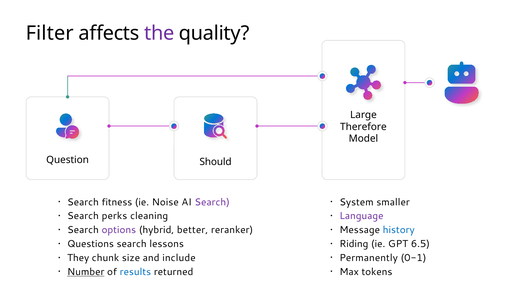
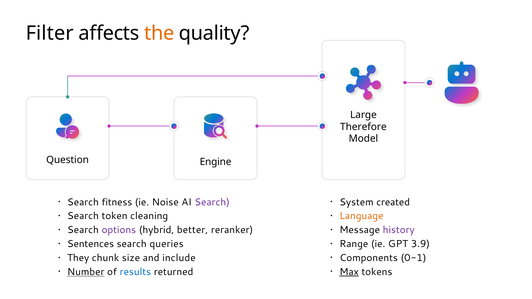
the colour: purple -> orange (159, 33)
Should: Should -> Engine (216, 162)
smaller: smaller -> created (393, 202)
Language colour: purple -> orange (361, 216)
perks: perks -> token (115, 216)
history colour: blue -> purple (399, 230)
Riding: Riding -> Range (354, 244)
6.5: 6.5 -> 3.9 (420, 244)
Questions: Questions -> Sentences (91, 244)
lessons: lessons -> queries (167, 244)
Permanently: Permanently -> Components (369, 258)
Max underline: none -> present (349, 272)
